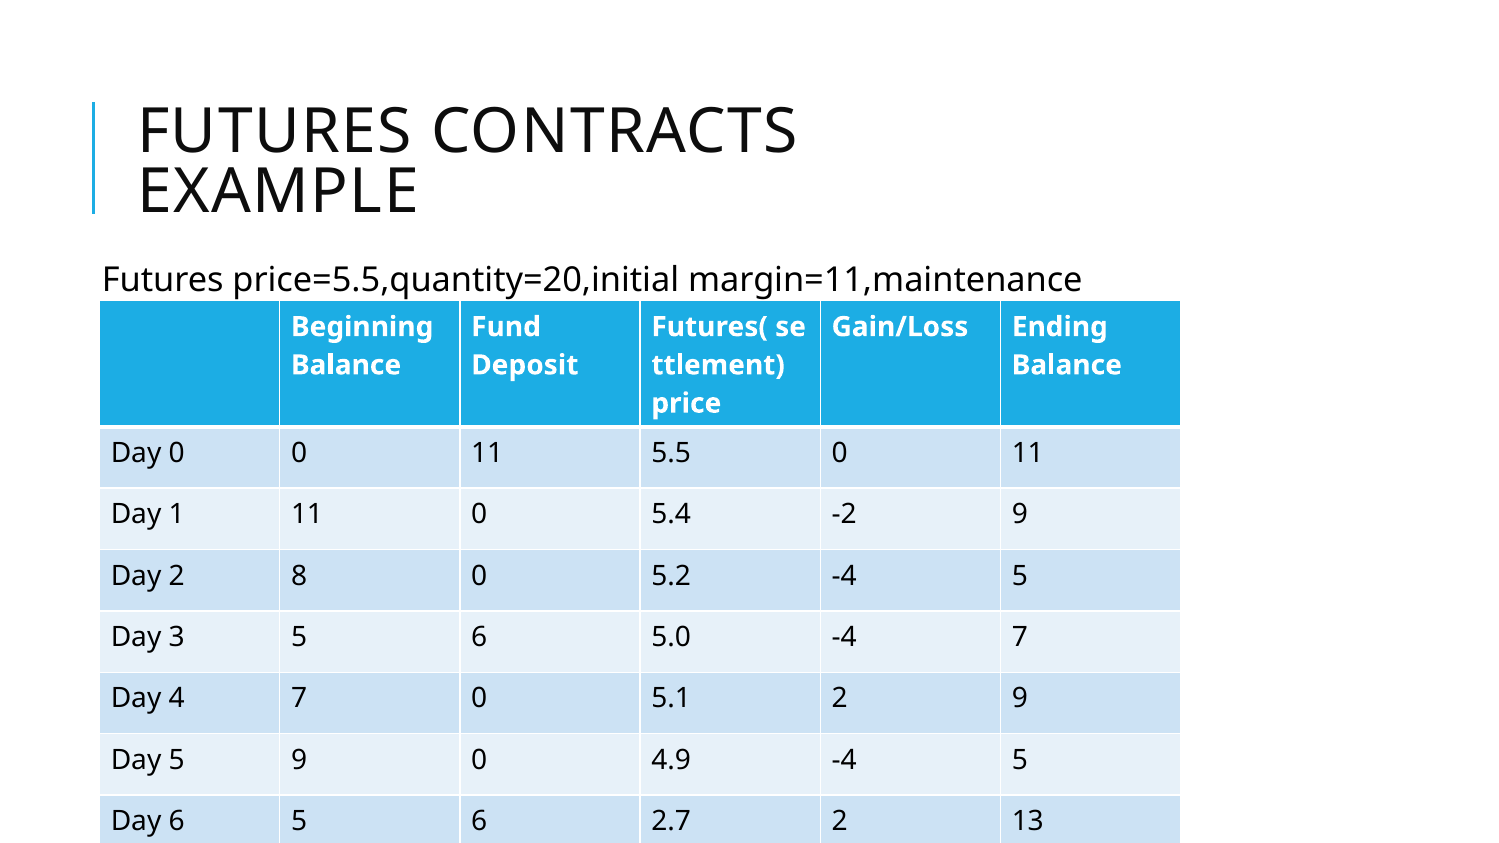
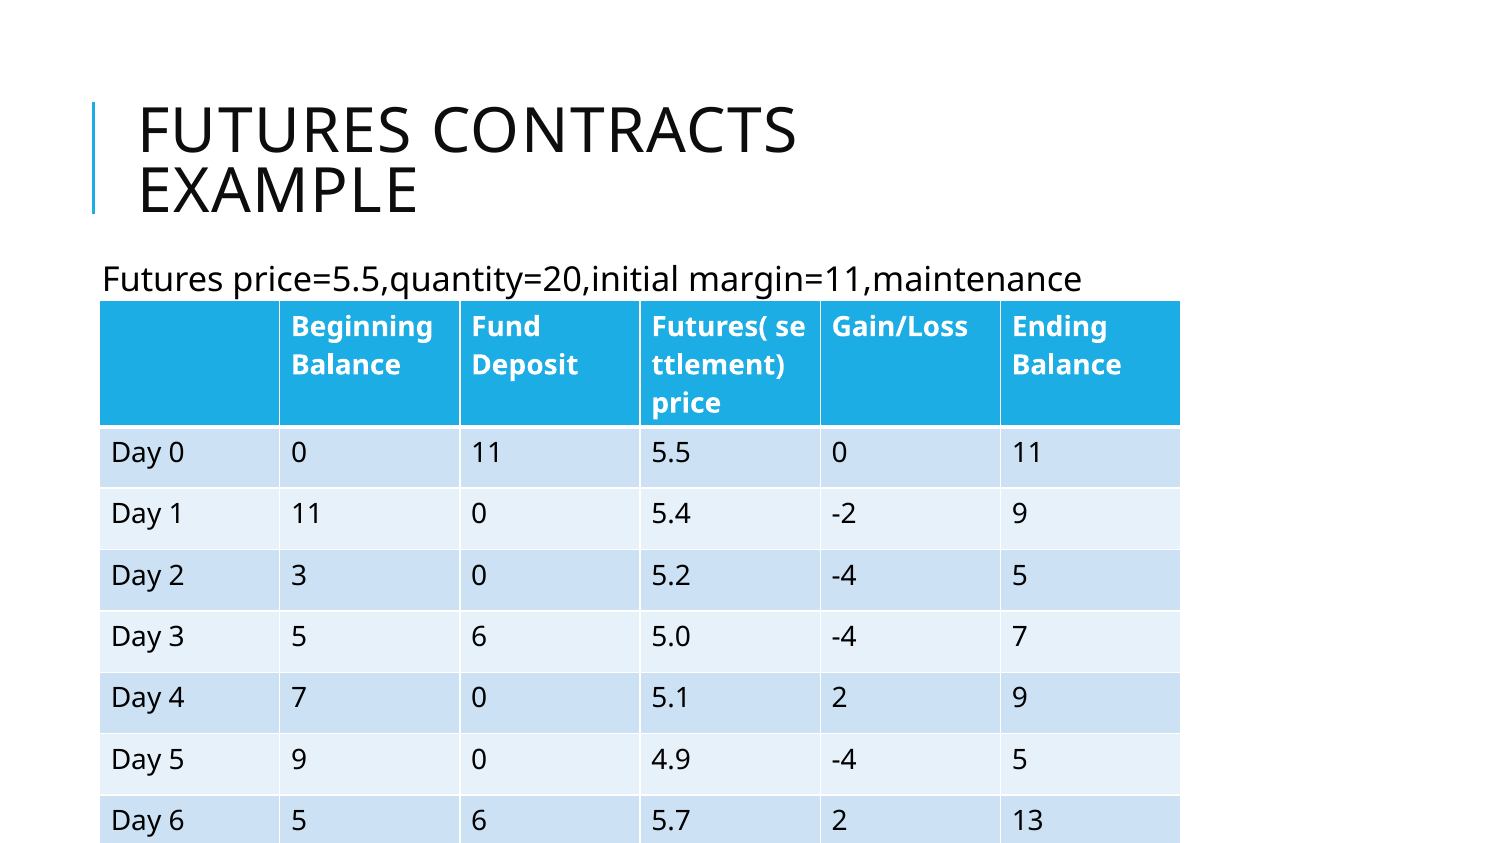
2 8: 8 -> 3 (299, 576)
2.7: 2.7 -> 5.7 (671, 822)
